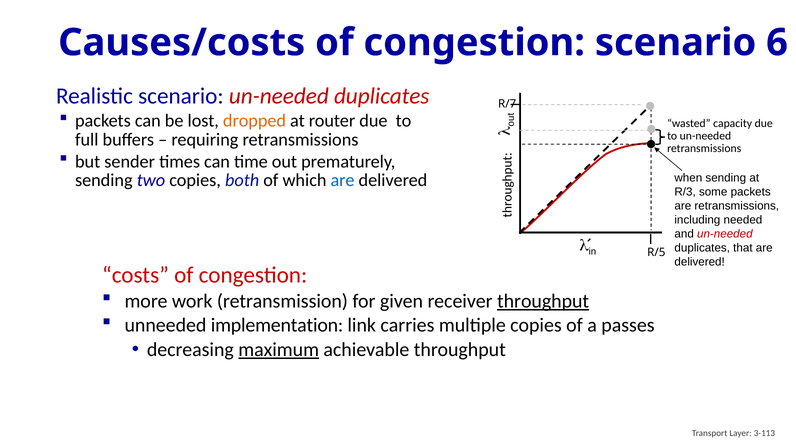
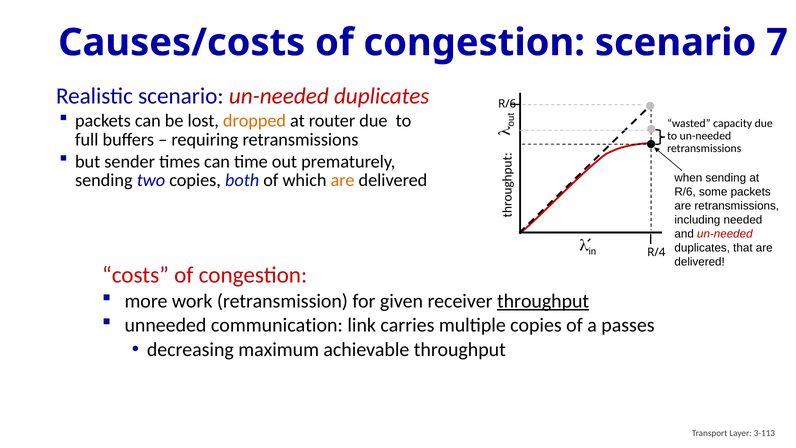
6: 6 -> 7 (777, 43)
R/7: R/7 -> R/6 (507, 104)
are colour: blue -> orange (343, 180)
R/3: R/3 -> R/6 (685, 192)
R/5: R/5 -> R/4 (656, 252)
implementation: implementation -> communication (277, 325)
maximum underline: present -> none (279, 350)
